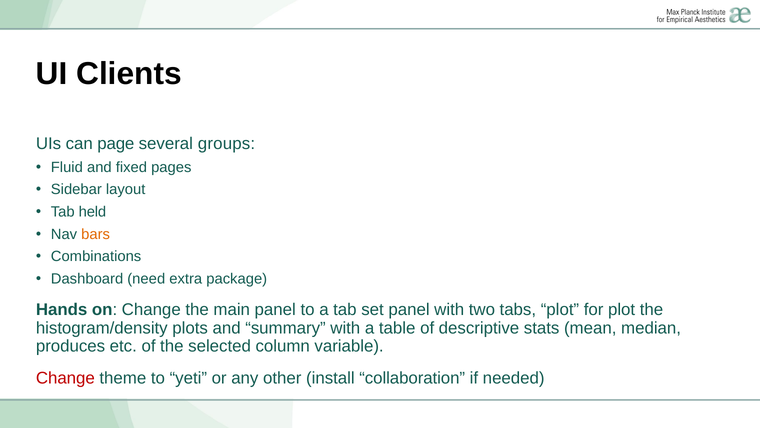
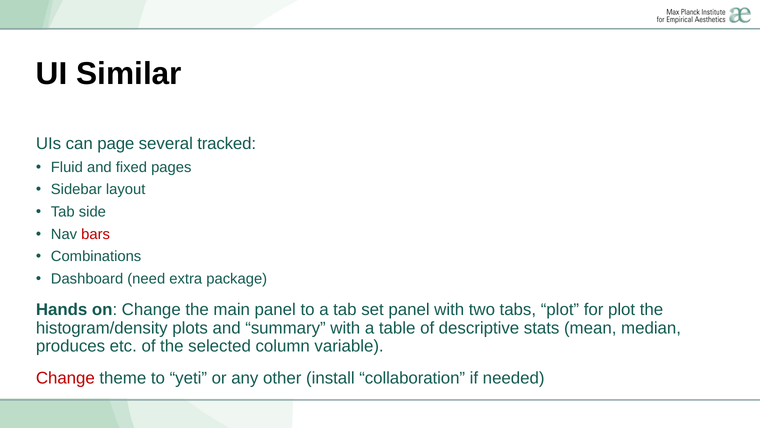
Clients: Clients -> Similar (129, 74)
groups: groups -> tracked (227, 144)
held: held -> side (92, 212)
bars colour: orange -> red (96, 234)
